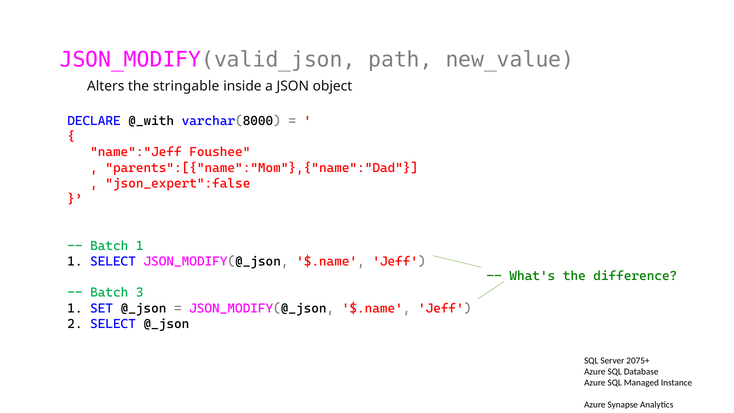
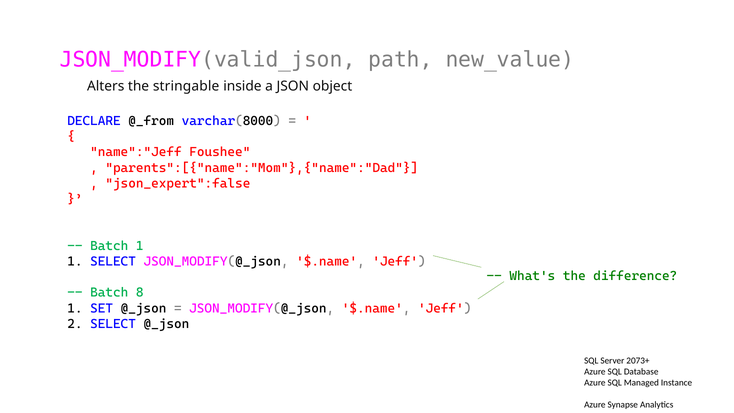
@_with: @_with -> @_from (151, 121)
3: 3 -> 8 (140, 293)
2075+: 2075+ -> 2073+ (638, 361)
